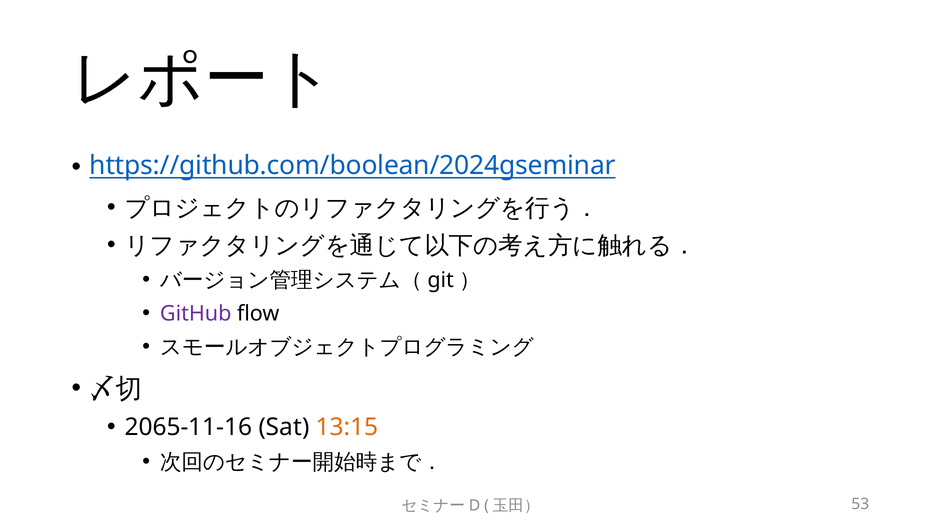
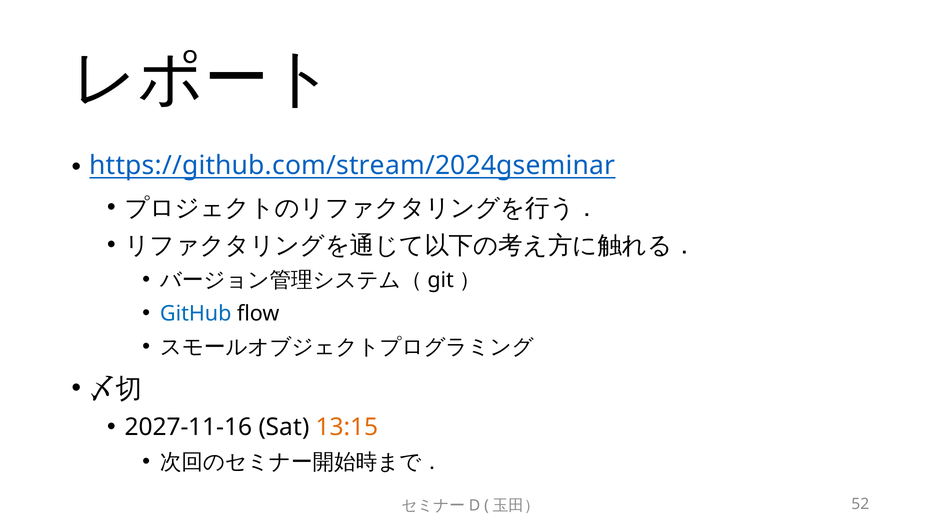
https://github.com/boolean/2024gseminar: https://github.com/boolean/2024gseminar -> https://github.com/stream/2024gseminar (352, 166)
GitHub colour: purple -> blue (196, 314)
2065-11-16: 2065-11-16 -> 2027-11-16 (188, 428)
53: 53 -> 52 (860, 505)
